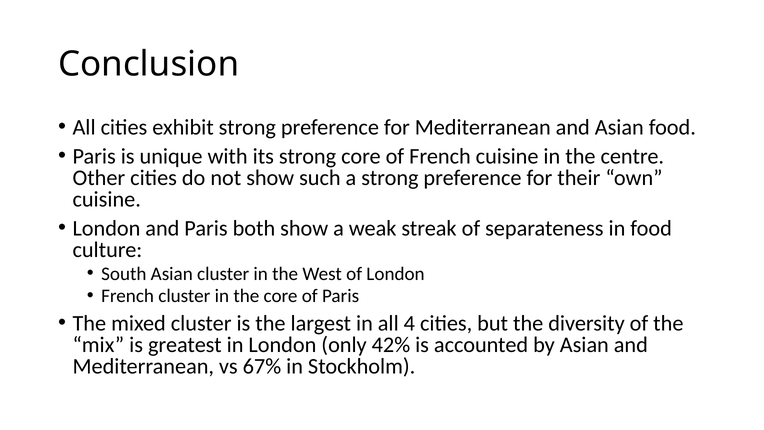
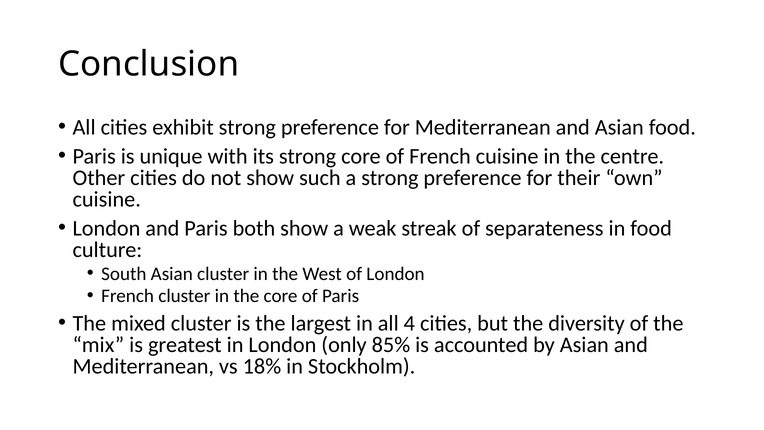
42%: 42% -> 85% (391, 345)
67%: 67% -> 18% (262, 366)
